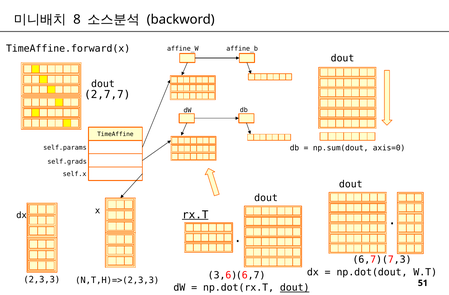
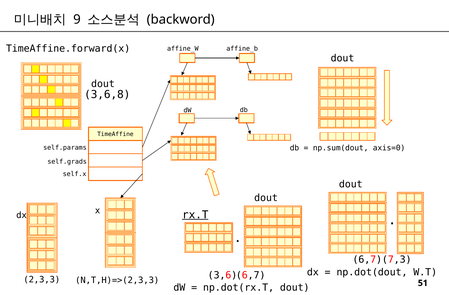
8: 8 -> 9 (77, 19)
2,7,7: 2,7,7 -> 3,6,8 (107, 94)
dout underline: present -> none (295, 288)
